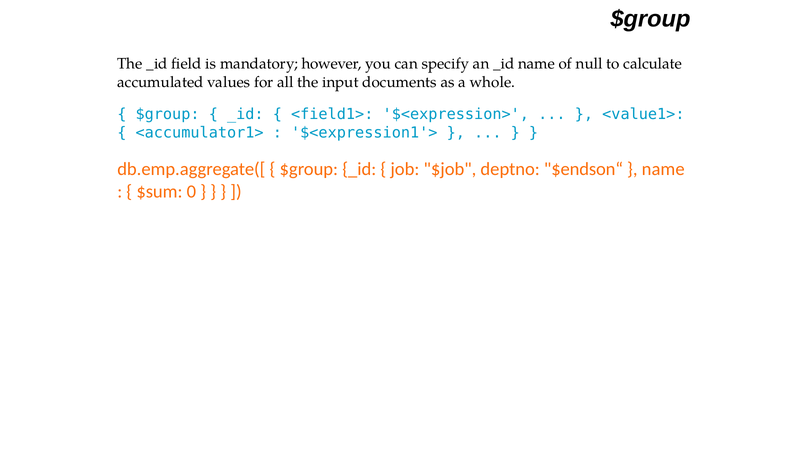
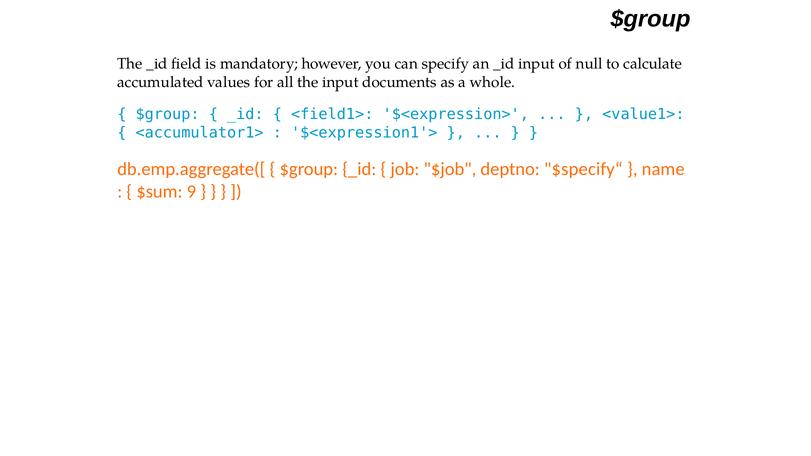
_id name: name -> input (537, 64)
$endson“: $endson“ -> $specify“ (583, 169)
0: 0 -> 9 (191, 192)
